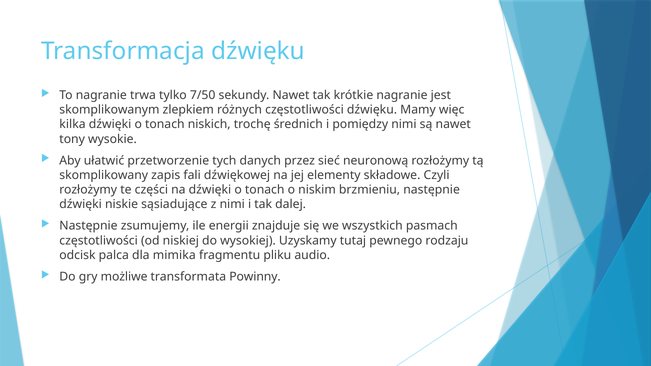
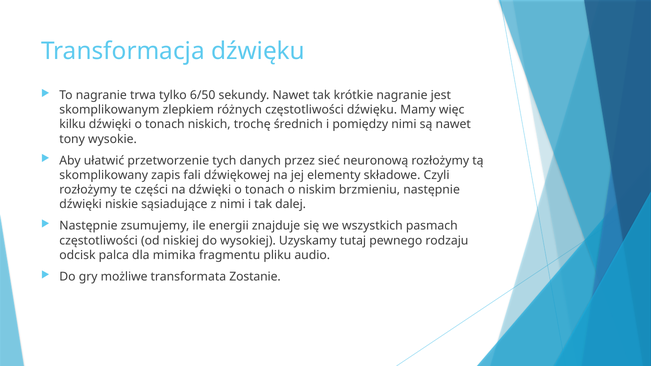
7/50: 7/50 -> 6/50 (203, 95)
kilka: kilka -> kilku (73, 125)
Powinny: Powinny -> Zostanie (255, 277)
